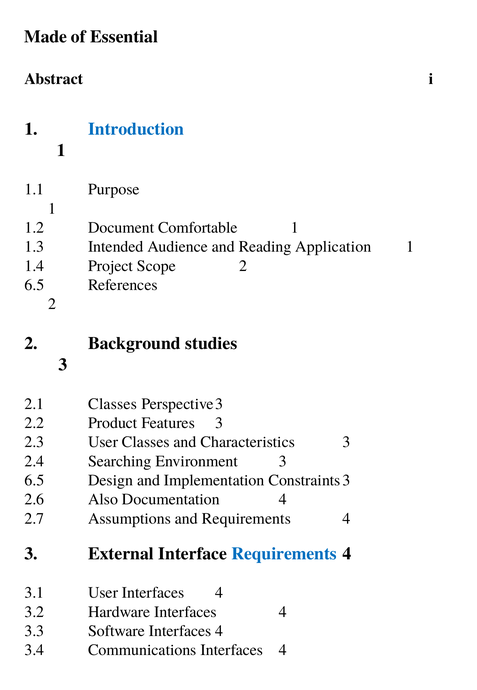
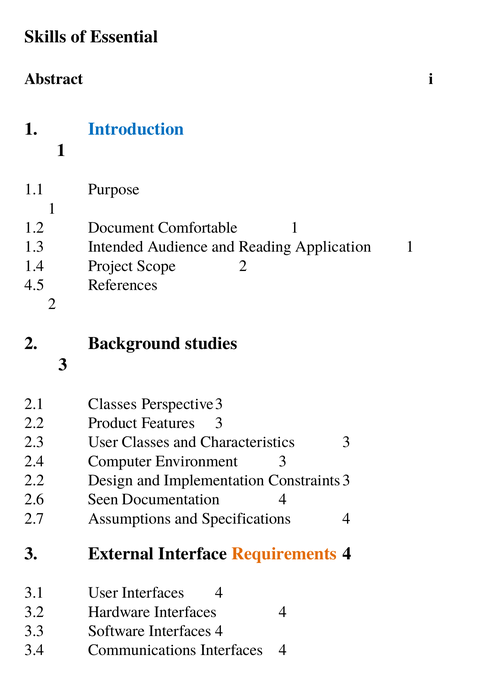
Made: Made -> Skills (45, 37)
6.5: 6.5 -> 4.5 (34, 284)
Searching: Searching -> Computer (120, 460)
6.5: 6.5 -> 2.2 (34, 480)
Also: Also -> Seen (103, 499)
and Requirements: Requirements -> Specifications (246, 518)
Requirements colour: blue -> orange (284, 553)
